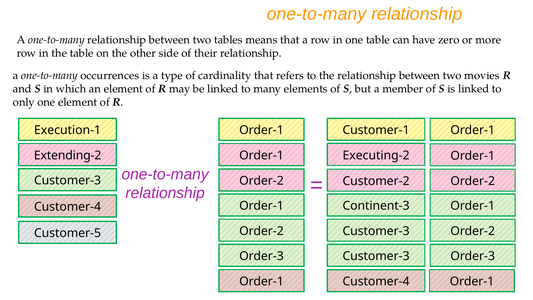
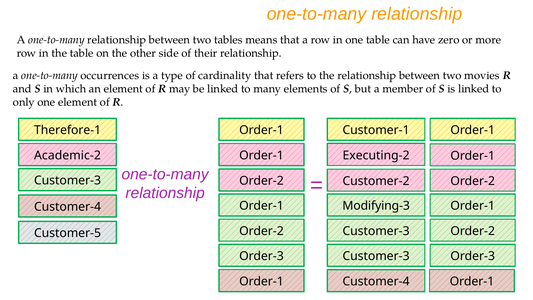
Execution-1: Execution-1 -> Therefore-1 (68, 130)
Extending-2: Extending-2 -> Academic-2 (68, 155)
Continent-3: Continent-3 -> Modifying-3 (376, 206)
